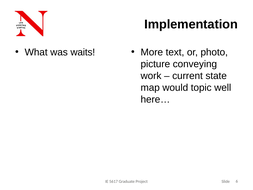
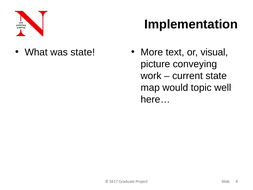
was waits: waits -> state (83, 52)
photo: photo -> visual (214, 52)
